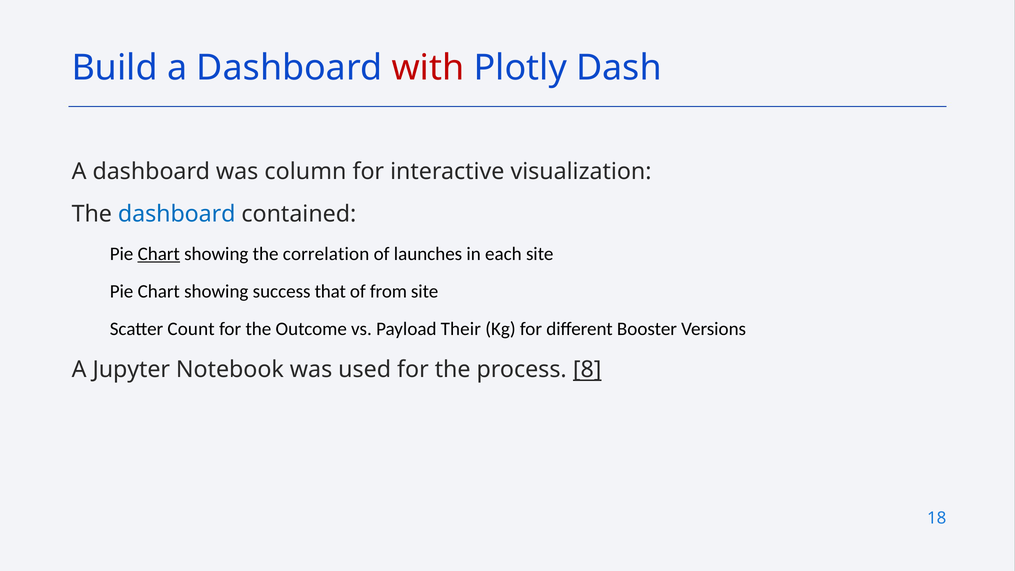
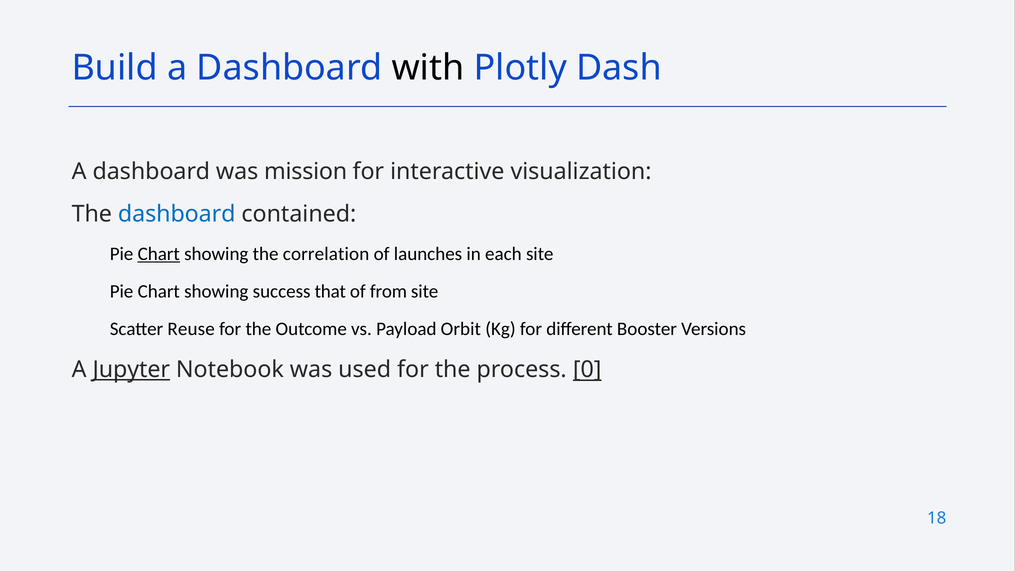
with colour: red -> black (428, 68)
column: column -> mission (306, 171)
Count: Count -> Reuse (191, 329)
Their: Their -> Orbit (461, 329)
Jupyter underline: none -> present (131, 370)
8: 8 -> 0 (587, 370)
